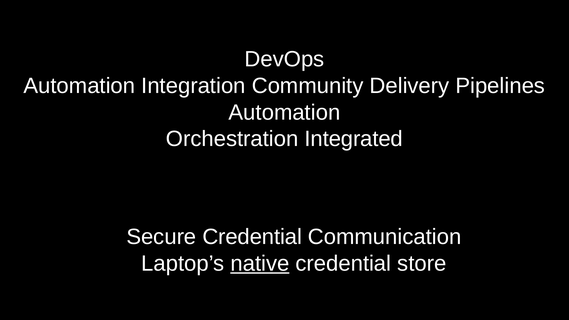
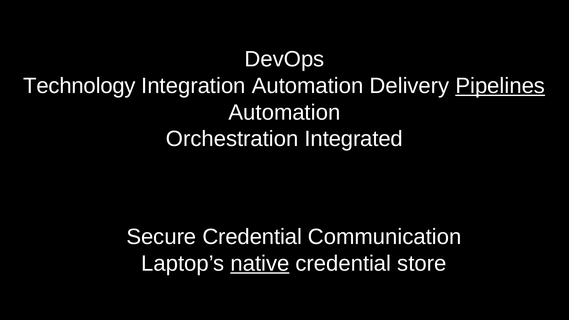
Automation: Automation -> Technology (79, 86)
Integration Community: Community -> Automation (308, 86)
Pipelines underline: none -> present (500, 86)
